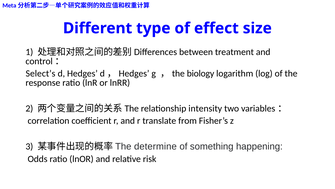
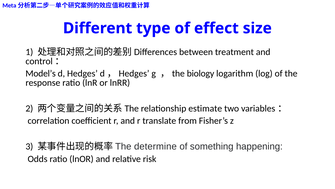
Select’s: Select’s -> Model’s (41, 73)
intensity: intensity -> estimate (205, 108)
